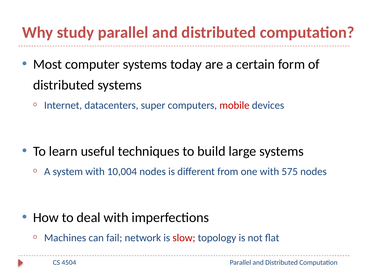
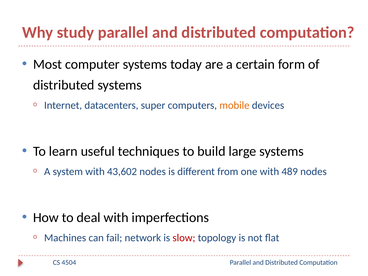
mobile colour: red -> orange (234, 105)
10,004: 10,004 -> 43,602 (122, 172)
575: 575 -> 489 (290, 172)
